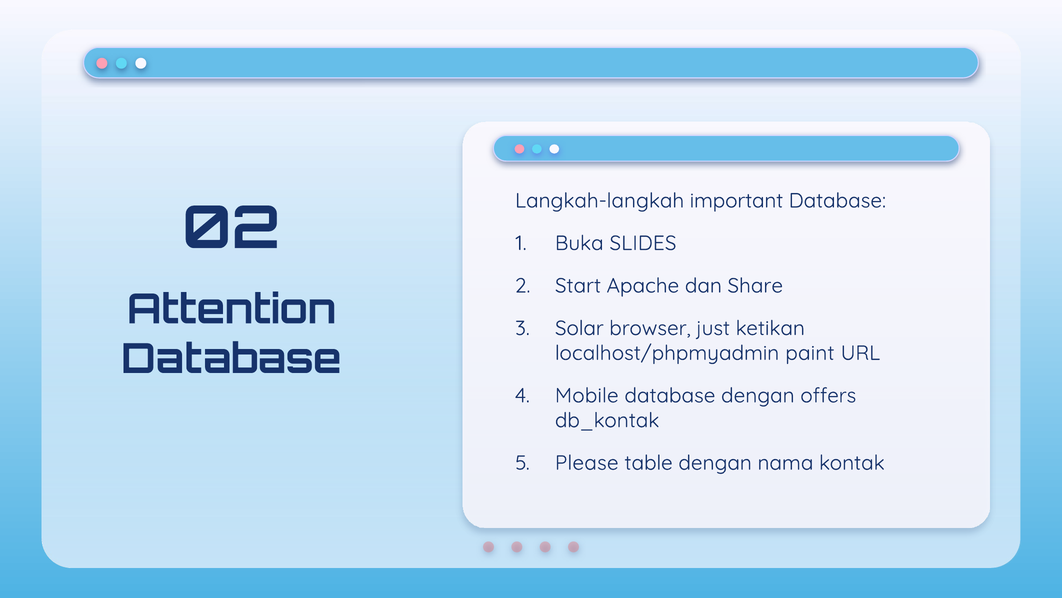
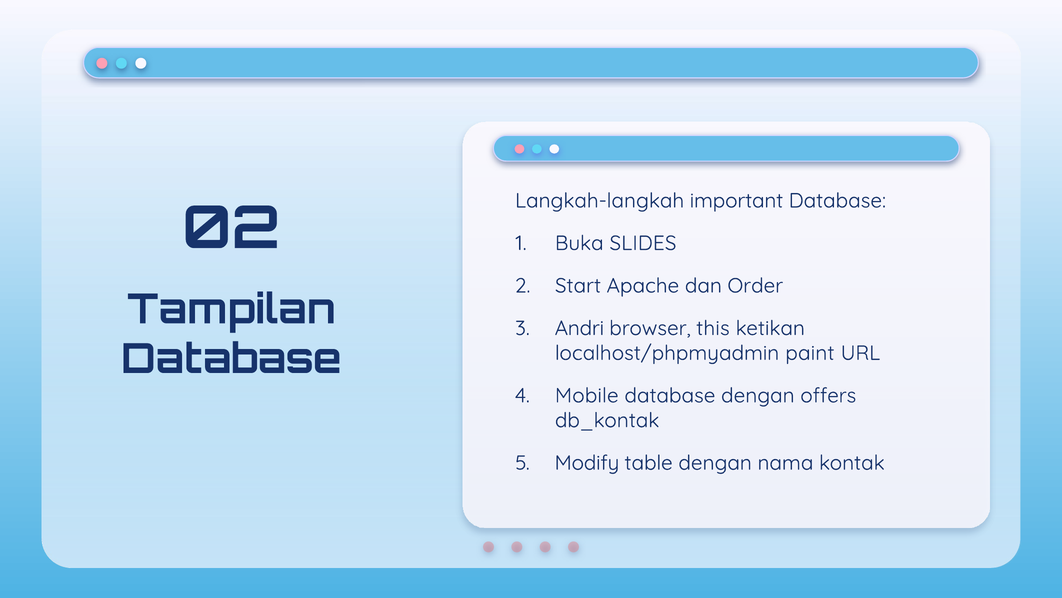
Share: Share -> Order (755, 285)
Attention: Attention -> Tampilan (231, 309)
Solar: Solar -> Andri (579, 328)
just: just -> this (713, 328)
Please: Please -> Modify (587, 462)
